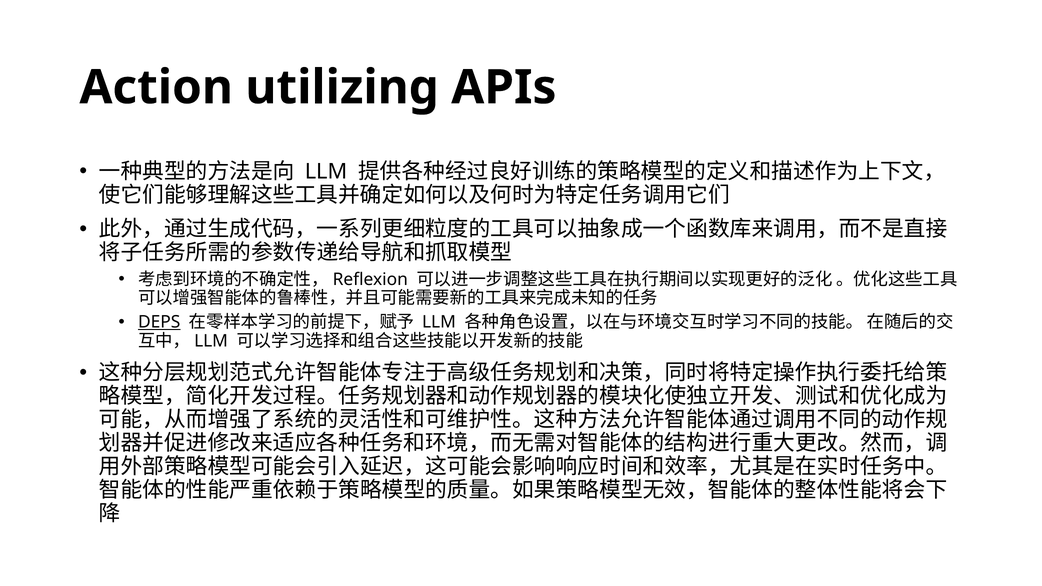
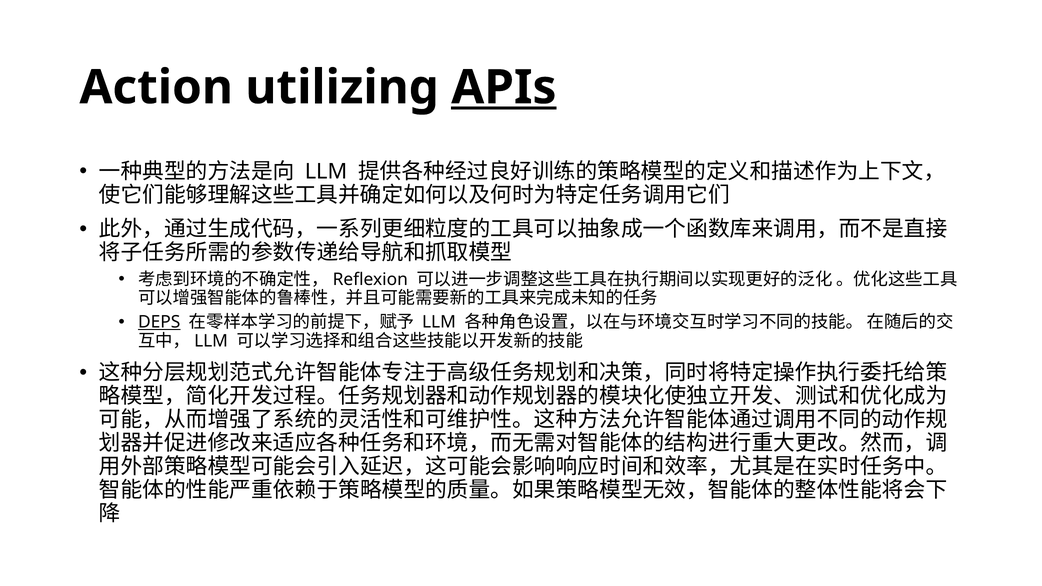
APIs underline: none -> present (504, 88)
